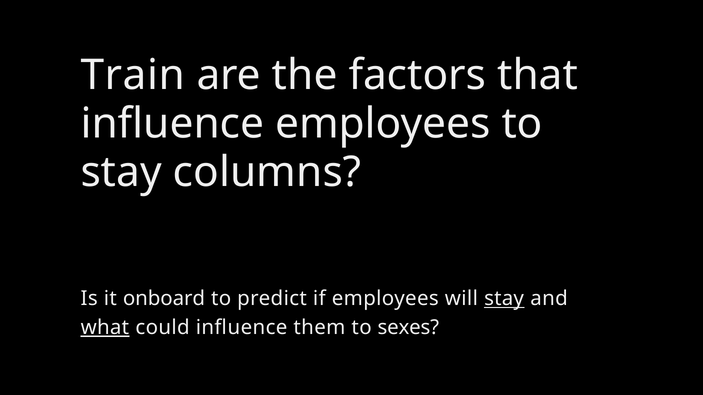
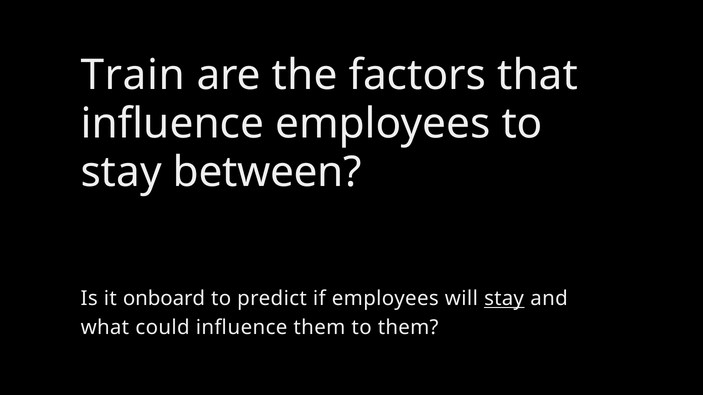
columns: columns -> between (267, 172)
what underline: present -> none (105, 328)
to sexes: sexes -> them (408, 328)
